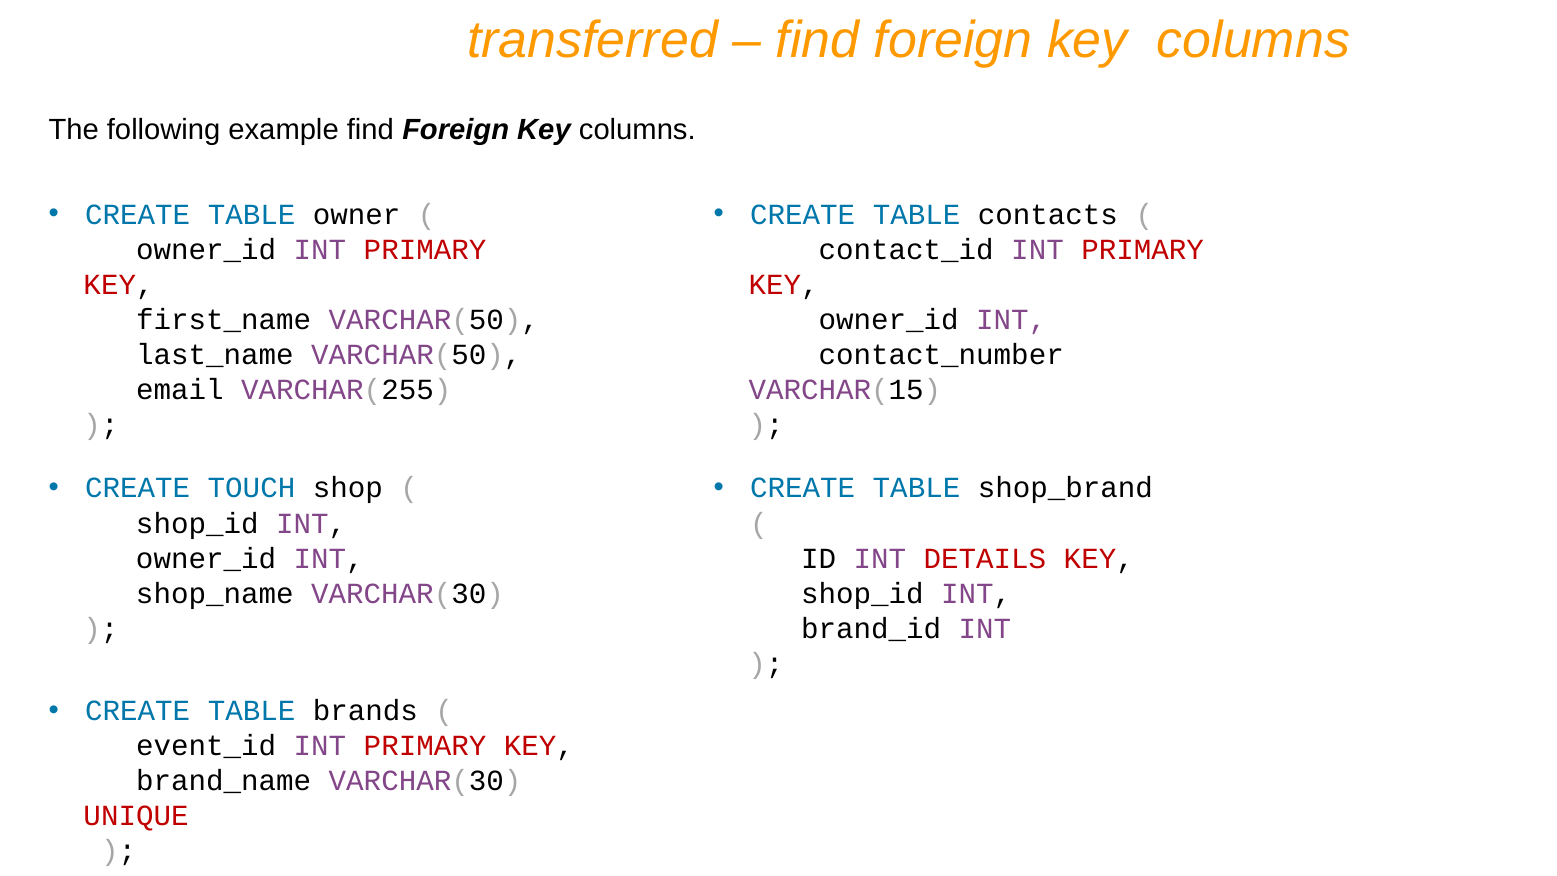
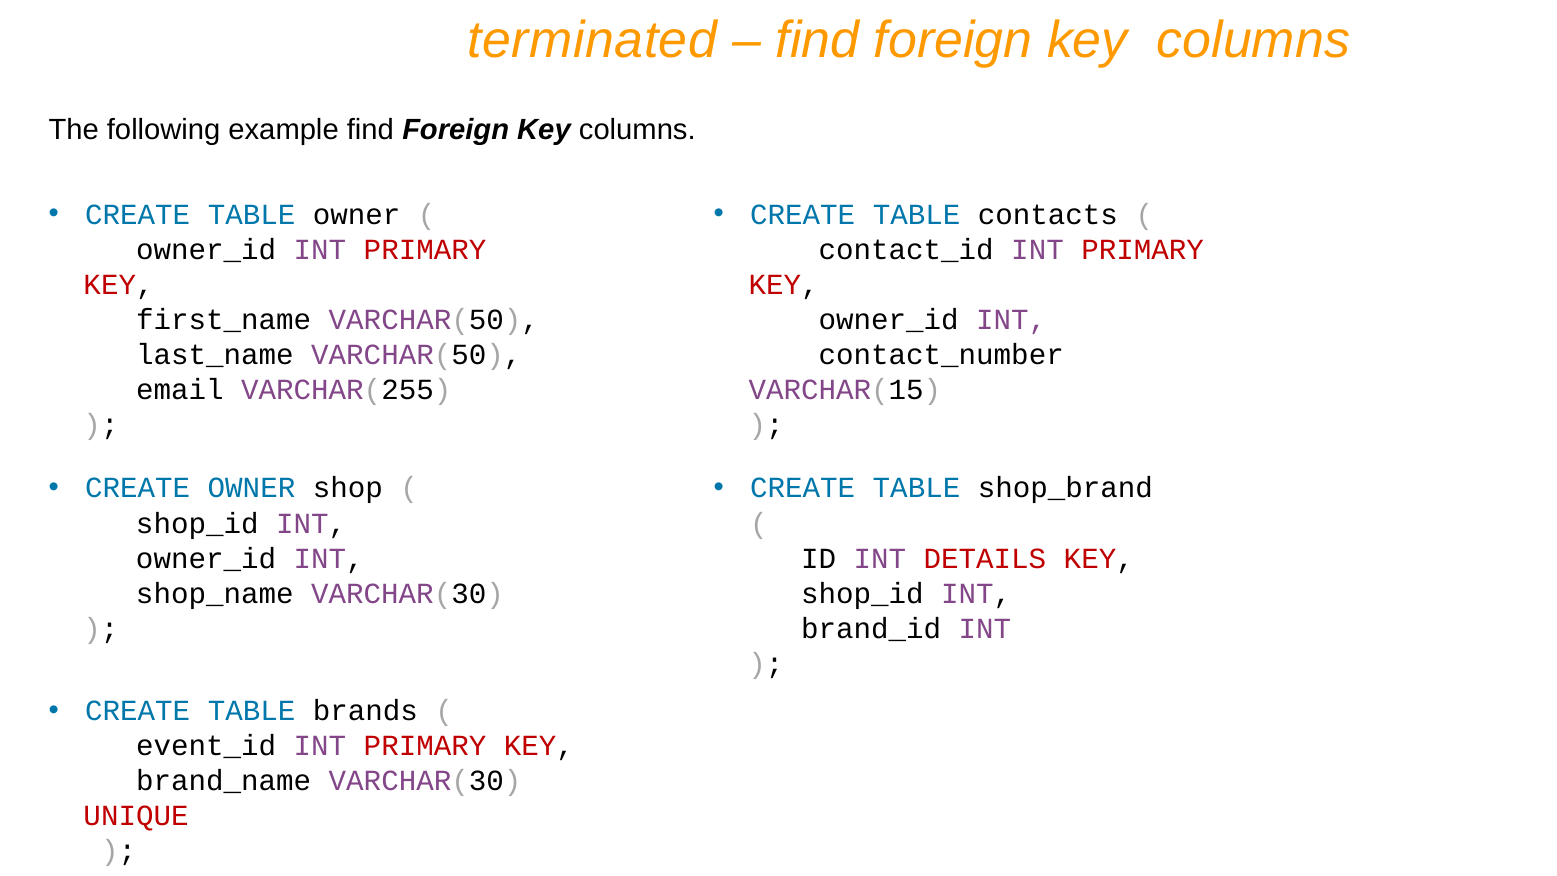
transferred: transferred -> terminated (592, 41)
CREATE TOUCH: TOUCH -> OWNER (252, 488)
